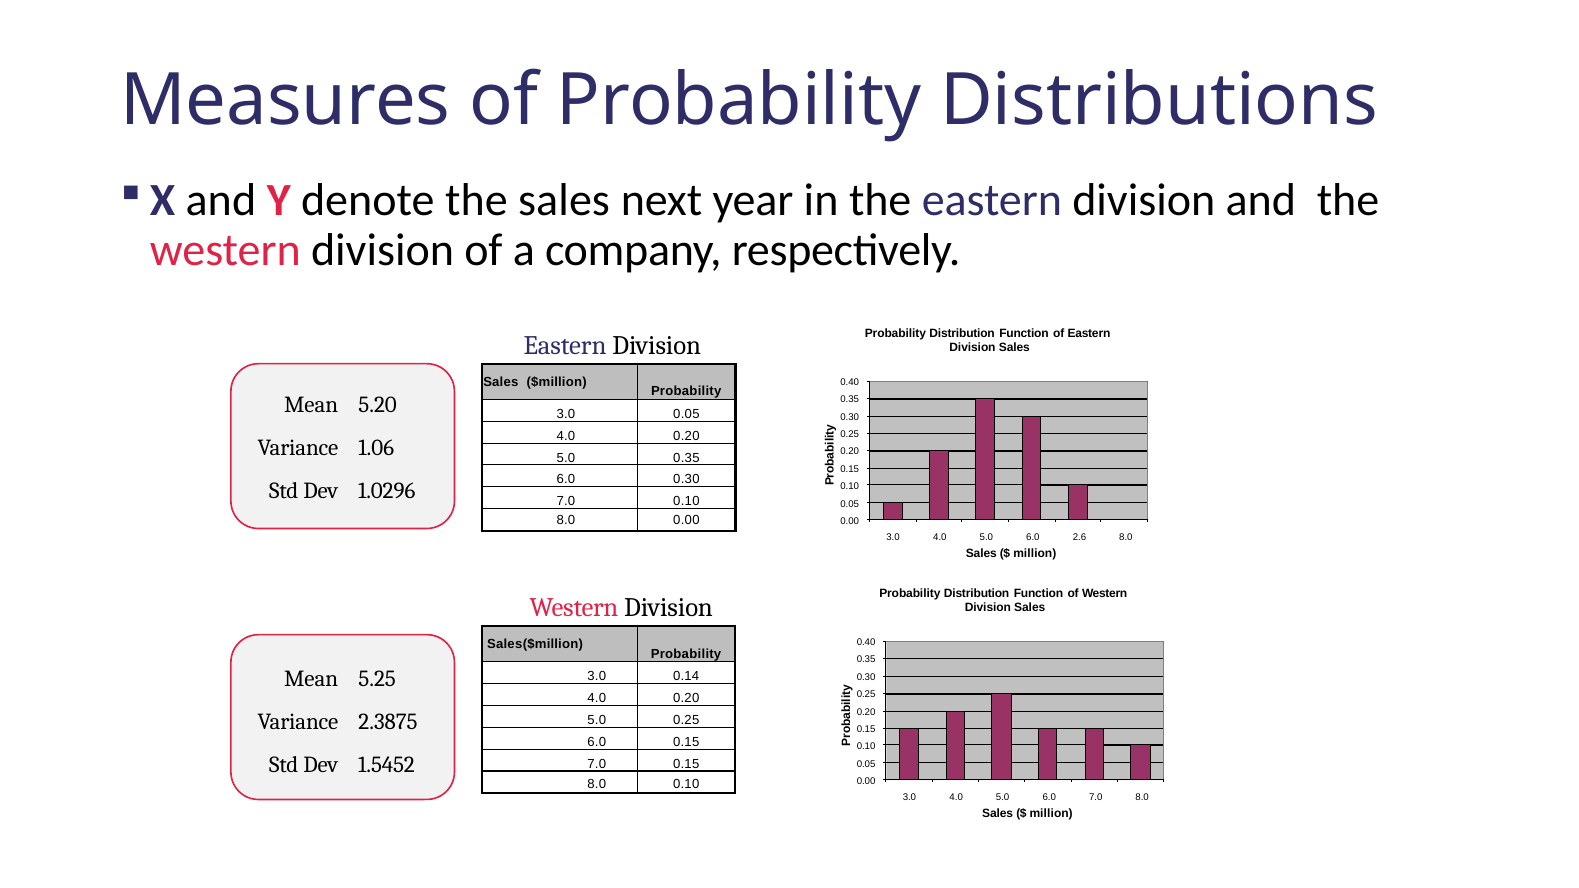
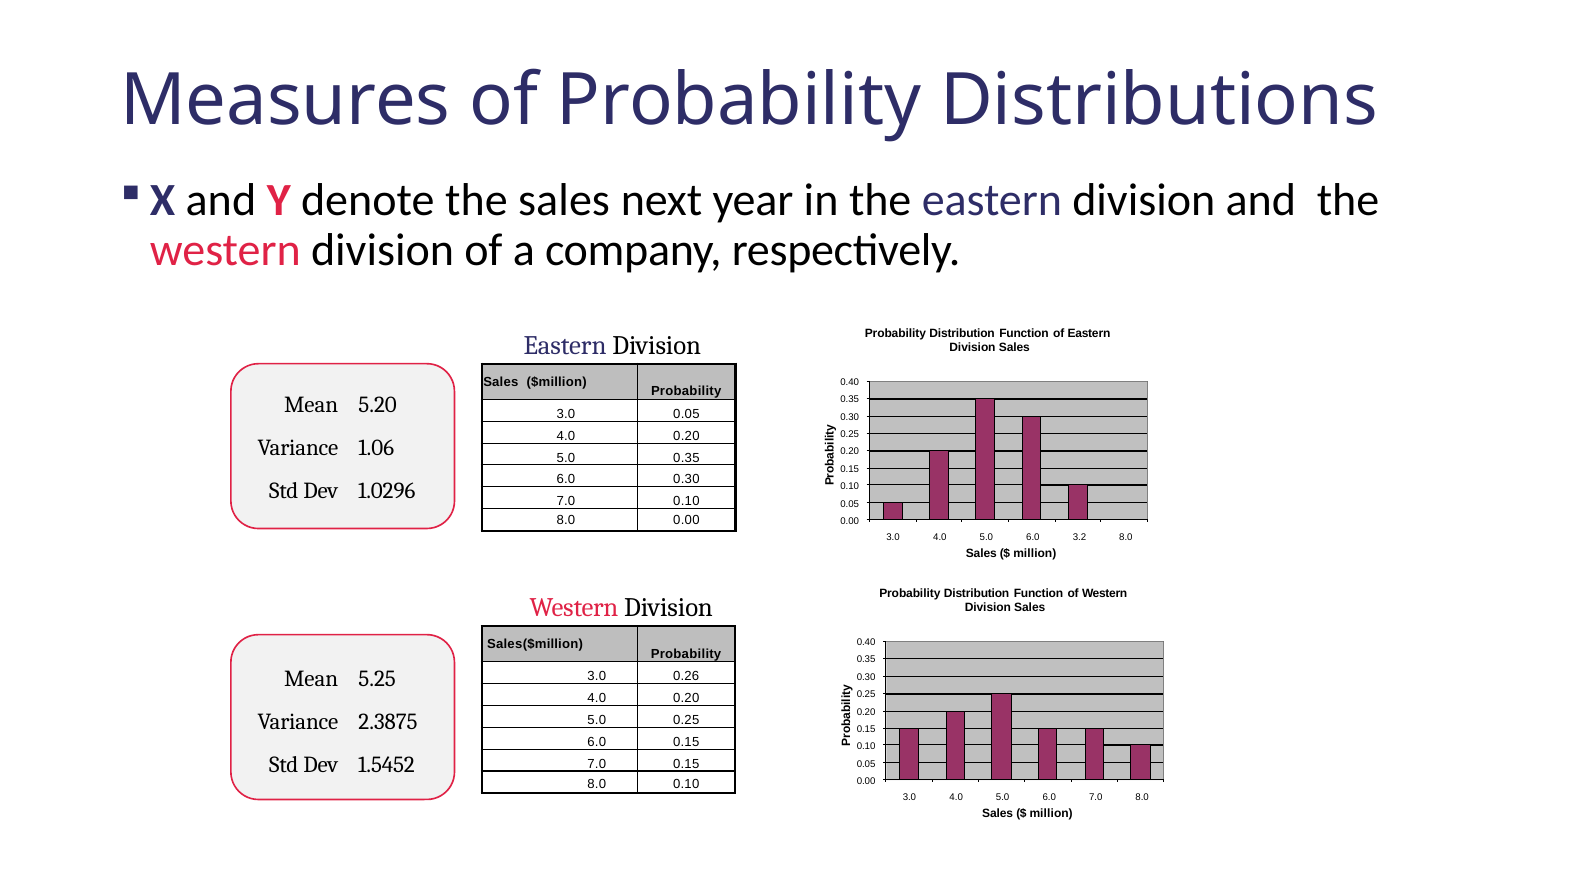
2.6: 2.6 -> 3.2 (1079, 537)
0.14: 0.14 -> 0.26 (686, 677)
